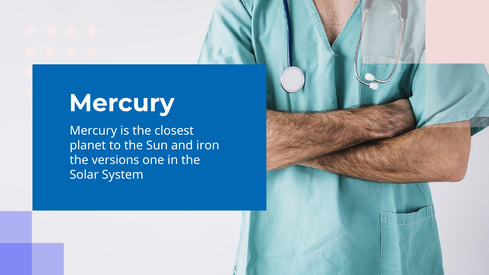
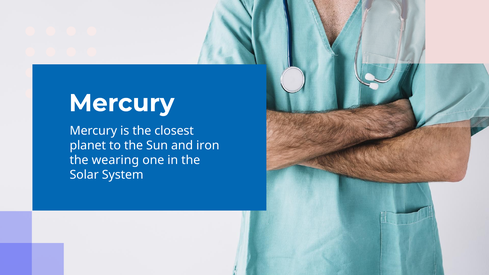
versions: versions -> wearing (115, 160)
